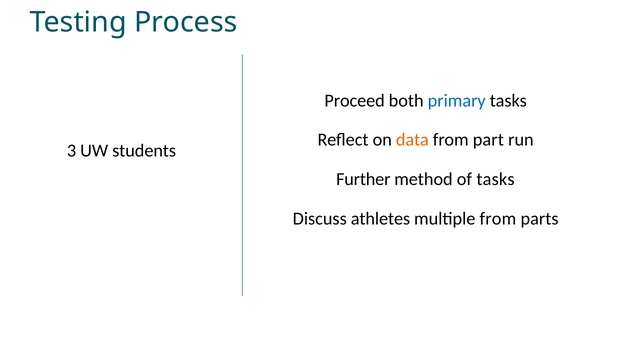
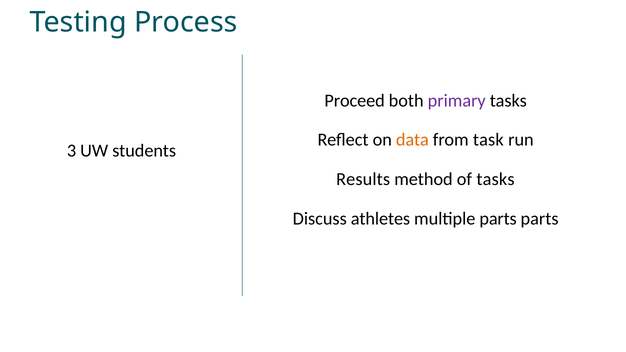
primary colour: blue -> purple (457, 101)
part: part -> task (488, 140)
Further: Further -> Results (363, 179)
multiple from: from -> parts (498, 219)
